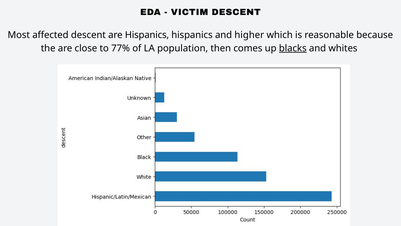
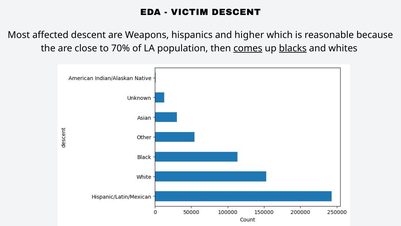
are Hispanics: Hispanics -> Weapons (147, 35)
77%: 77% -> 70% (121, 48)
comes underline: none -> present (248, 48)
